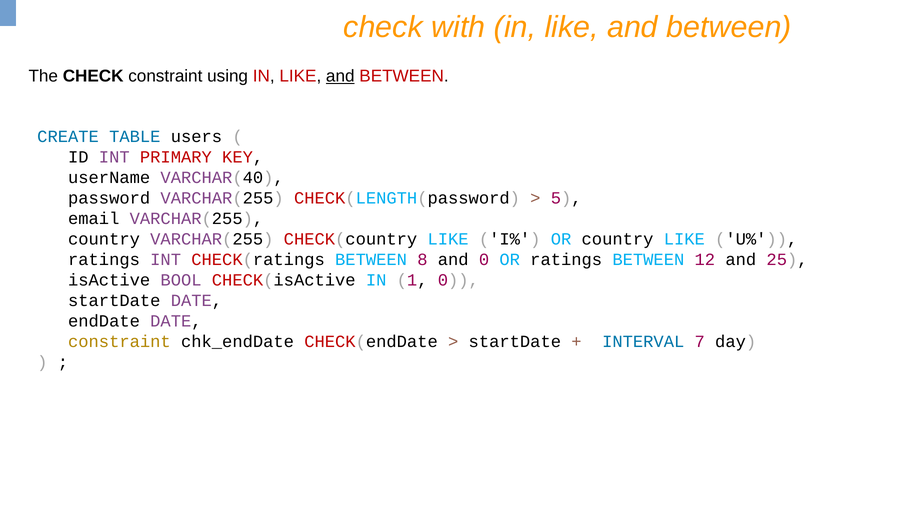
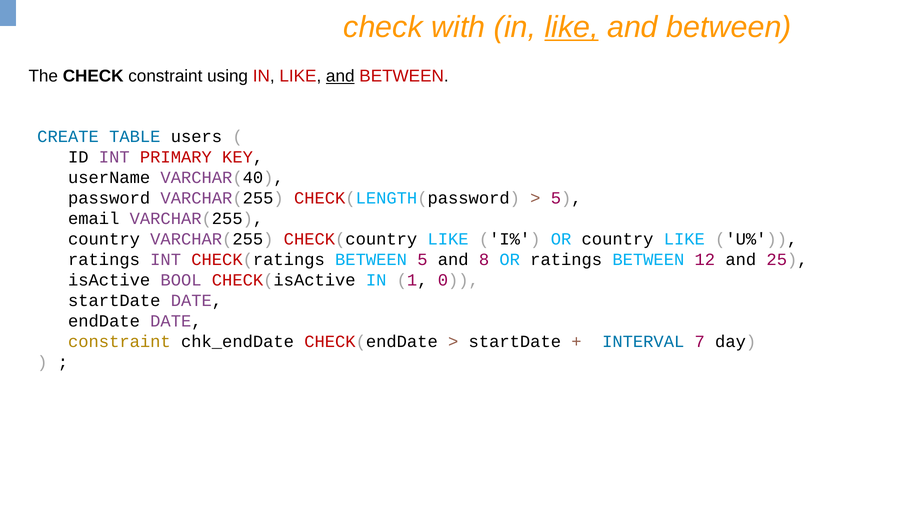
like underline: none -> present (572, 27)
BETWEEN 8: 8 -> 5 (422, 260)
and 0: 0 -> 8 (484, 260)
